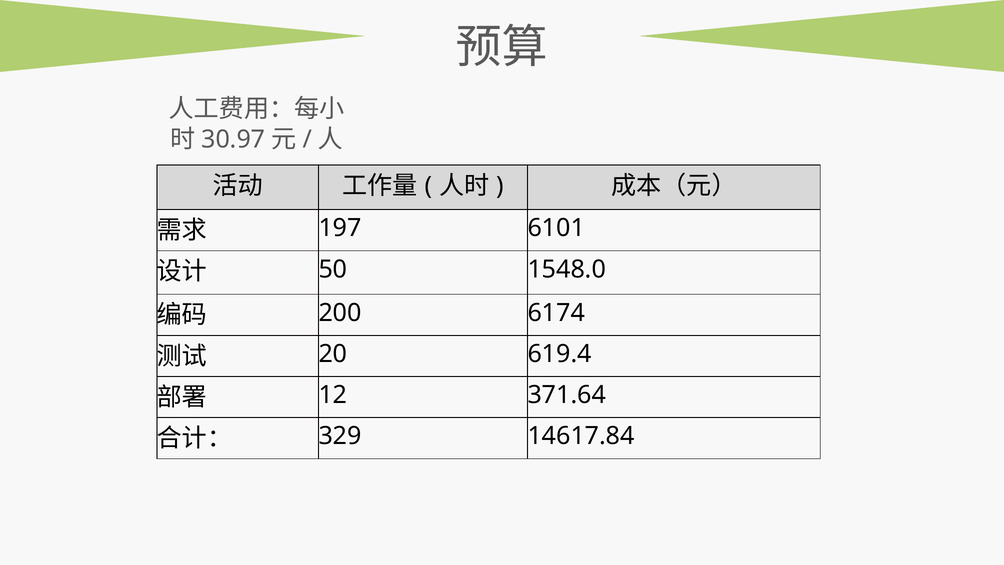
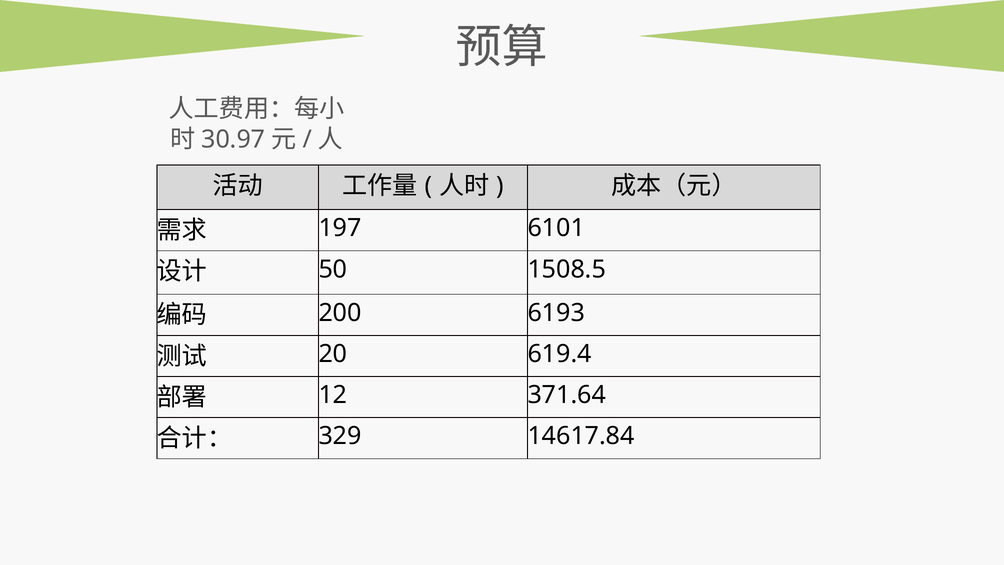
1548.0: 1548.0 -> 1508.5 (567, 269)
6174: 6174 -> 6193 (556, 313)
